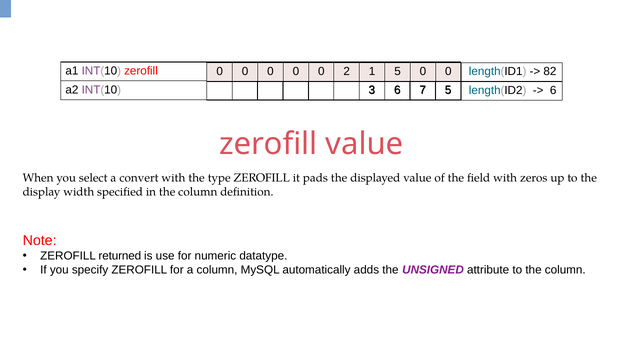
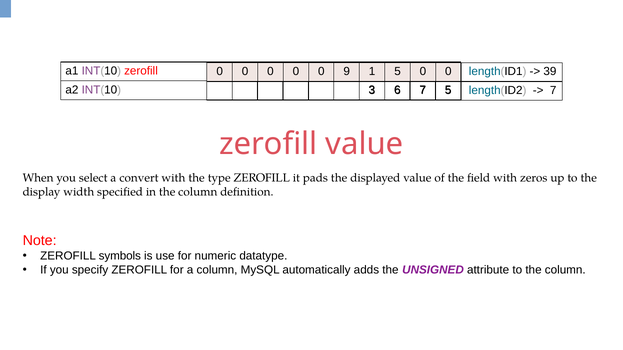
2: 2 -> 9 (347, 72)
82: 82 -> 39 (550, 72)
6: 6 -> 7 (553, 91)
returned: returned -> symbols (120, 256)
